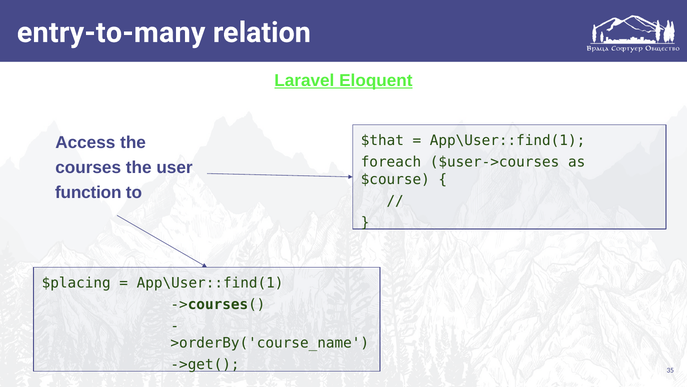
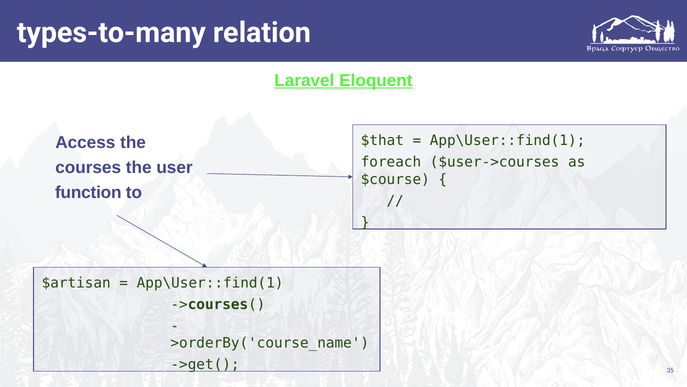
entry-to-many: entry-to-many -> types-to-many (111, 33)
$placing: $placing -> $artisan (76, 282)
